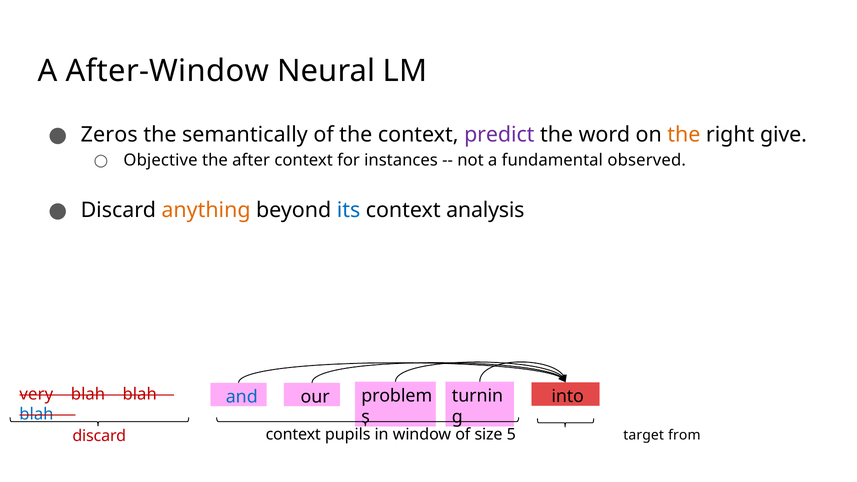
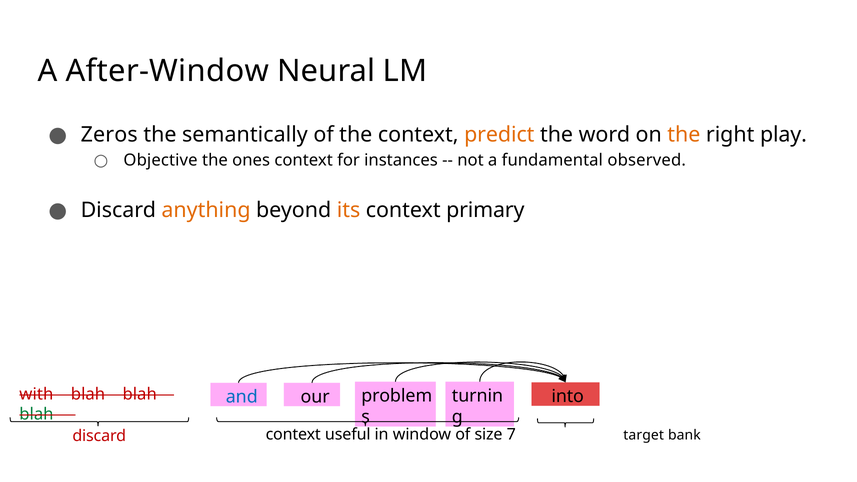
predict colour: purple -> orange (499, 135)
give: give -> play (783, 135)
after: after -> ones (251, 160)
its colour: blue -> orange (349, 210)
analysis: analysis -> primary (485, 210)
very: very -> with (36, 394)
blah colour: blue -> green (36, 414)
pupils: pupils -> useful (348, 435)
5: 5 -> 7 (511, 435)
from: from -> bank (684, 435)
